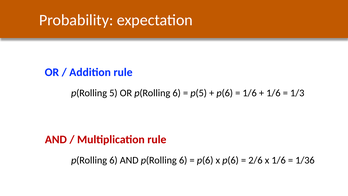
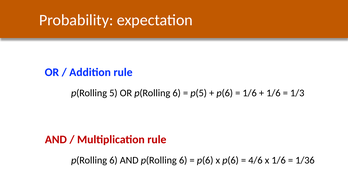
2/6: 2/6 -> 4/6 (255, 160)
